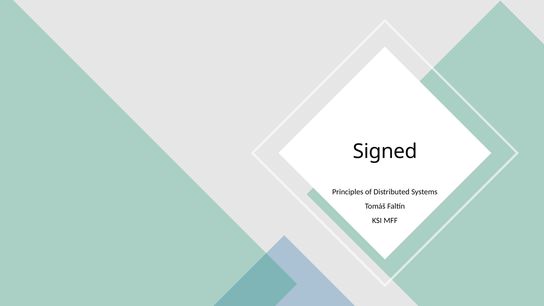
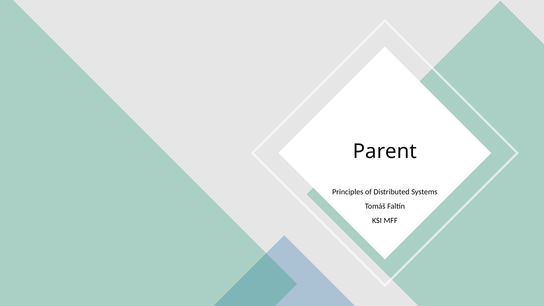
Signed: Signed -> Parent (385, 151)
